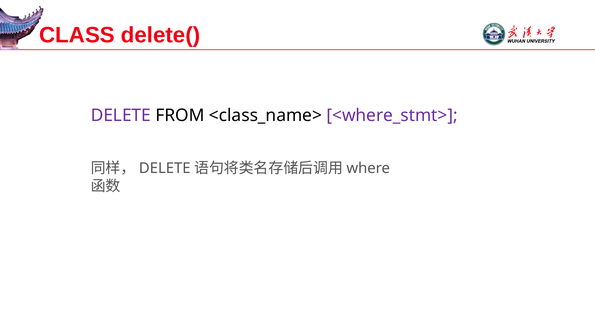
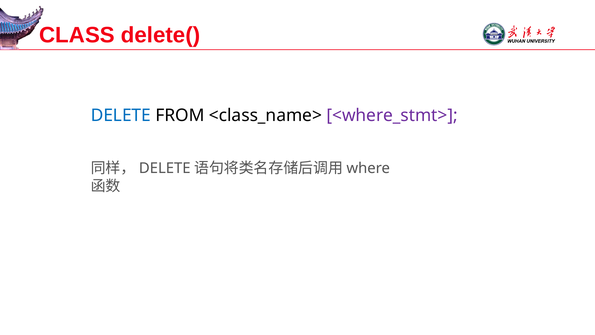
DELETE colour: purple -> blue (121, 115)
